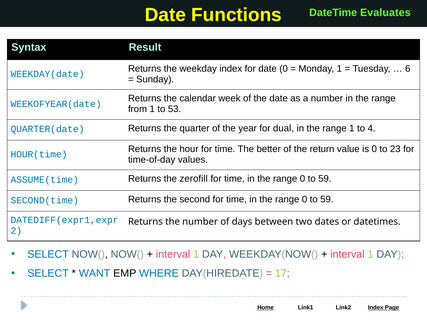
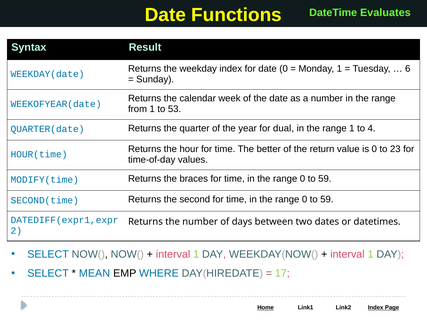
ASSUME(time: ASSUME(time -> MODIFY(time (45, 180)
zerofill: zerofill -> braces (194, 179)
WANT: WANT -> MEAN (94, 274)
